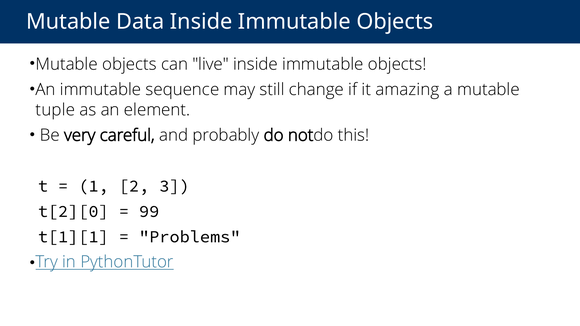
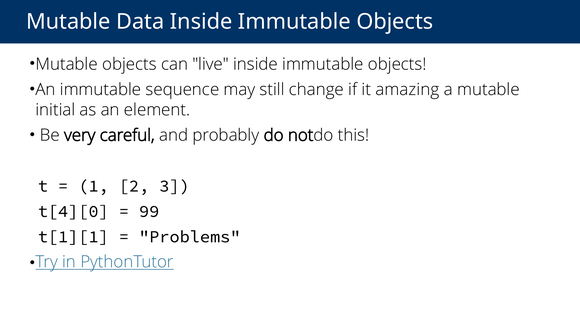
tuple: tuple -> initial (55, 110)
t[2][0: t[2][0 -> t[4][0 (73, 211)
